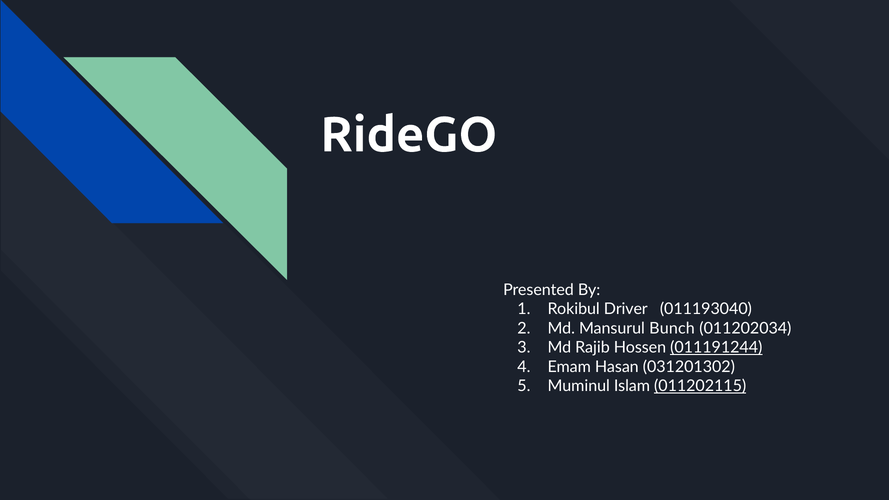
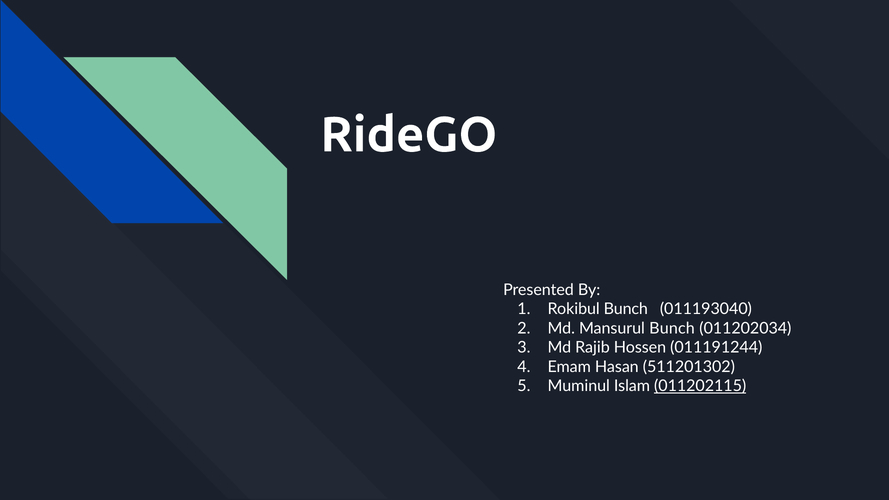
Rokibul Driver: Driver -> Bunch (626, 309)
011191244 underline: present -> none (716, 348)
031201302: 031201302 -> 511201302 (689, 367)
